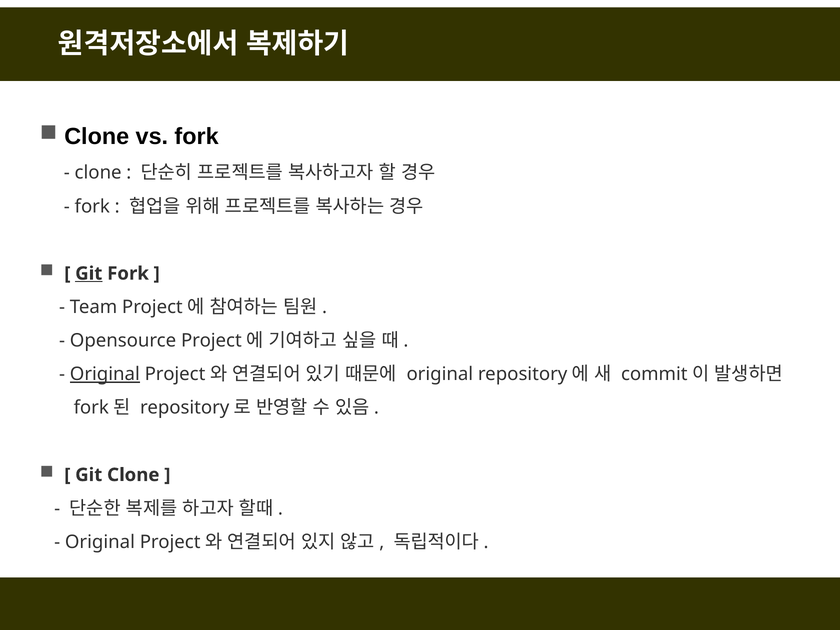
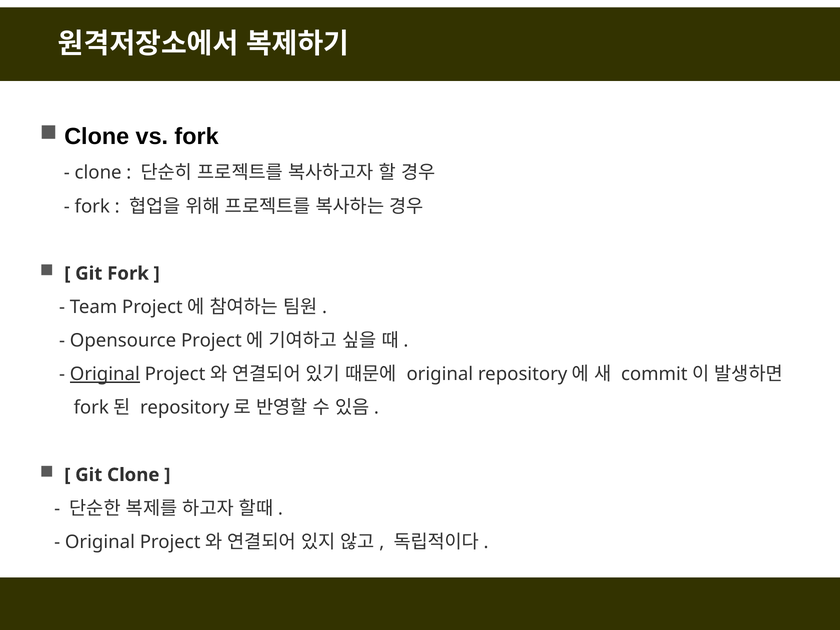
Git underline: present -> none (89, 274)
